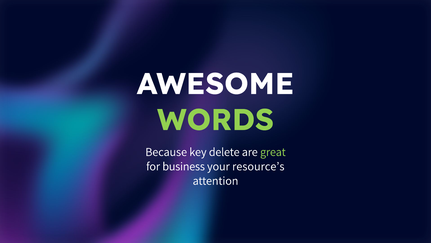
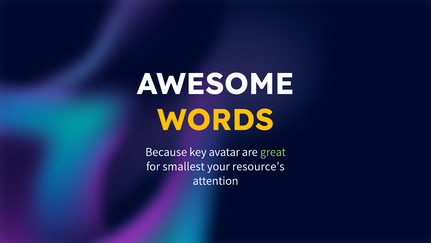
WORDS colour: light green -> yellow (215, 120)
delete: delete -> avatar (224, 152)
business: business -> smallest (184, 166)
